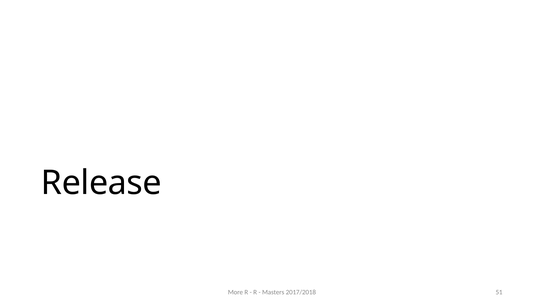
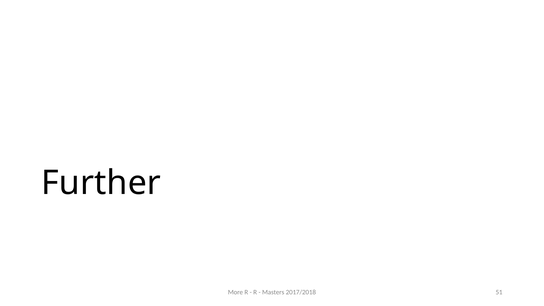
Release: Release -> Further (101, 183)
